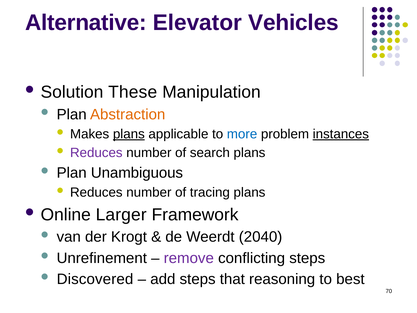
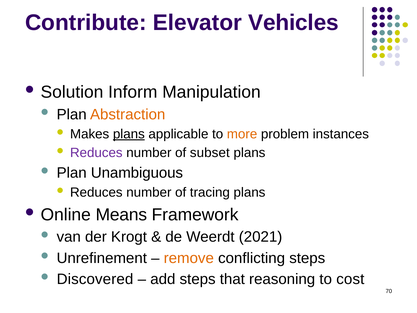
Alternative: Alternative -> Contribute (86, 23)
These: These -> Inform (133, 92)
more colour: blue -> orange (242, 134)
instances underline: present -> none (341, 134)
search: search -> subset (210, 153)
Larger: Larger -> Means (121, 214)
2040: 2040 -> 2021 (261, 237)
remove colour: purple -> orange (189, 258)
best: best -> cost (350, 279)
